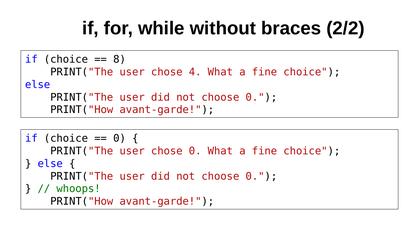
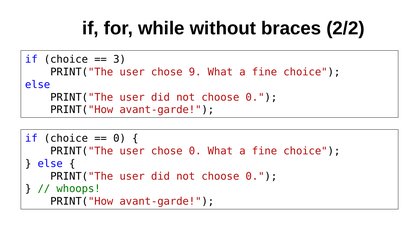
8: 8 -> 3 (120, 59)
4: 4 -> 9 (195, 72)
